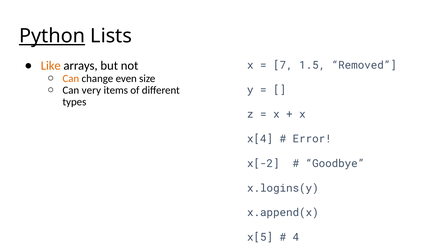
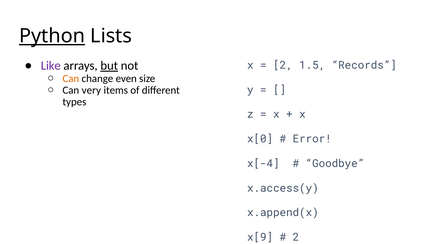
Like colour: orange -> purple (51, 66)
but underline: none -> present (109, 66)
7: 7 -> 2 (283, 65)
Removed: Removed -> Records (364, 65)
x[4: x[4 -> x[0 (260, 139)
x[-2: x[-2 -> x[-4 (263, 164)
x.logins(y: x.logins(y -> x.access(y (283, 188)
x[5: x[5 -> x[9 (260, 237)
4: 4 -> 2 (296, 237)
